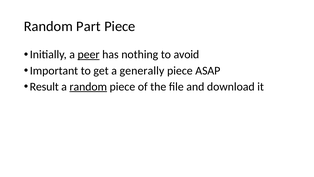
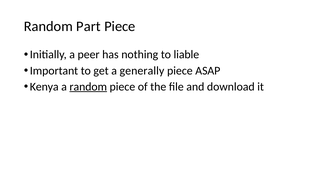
peer underline: present -> none (89, 54)
avoid: avoid -> liable (186, 54)
Result: Result -> Kenya (44, 86)
